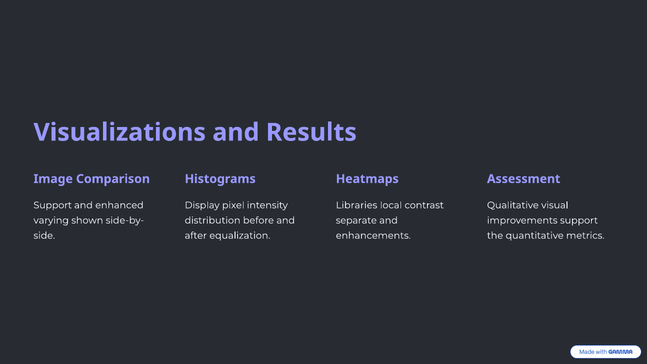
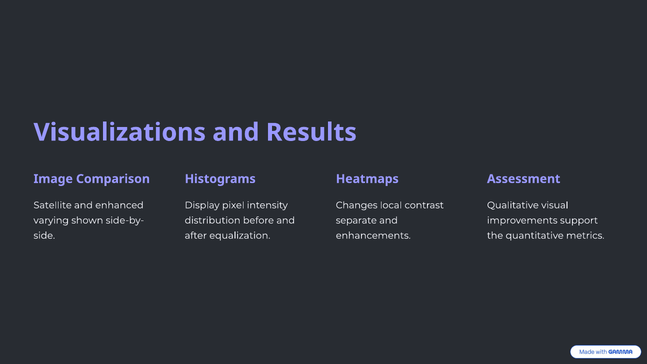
Support: Support -> Satellite (53, 205)
Libraries: Libraries -> Changes (357, 205)
